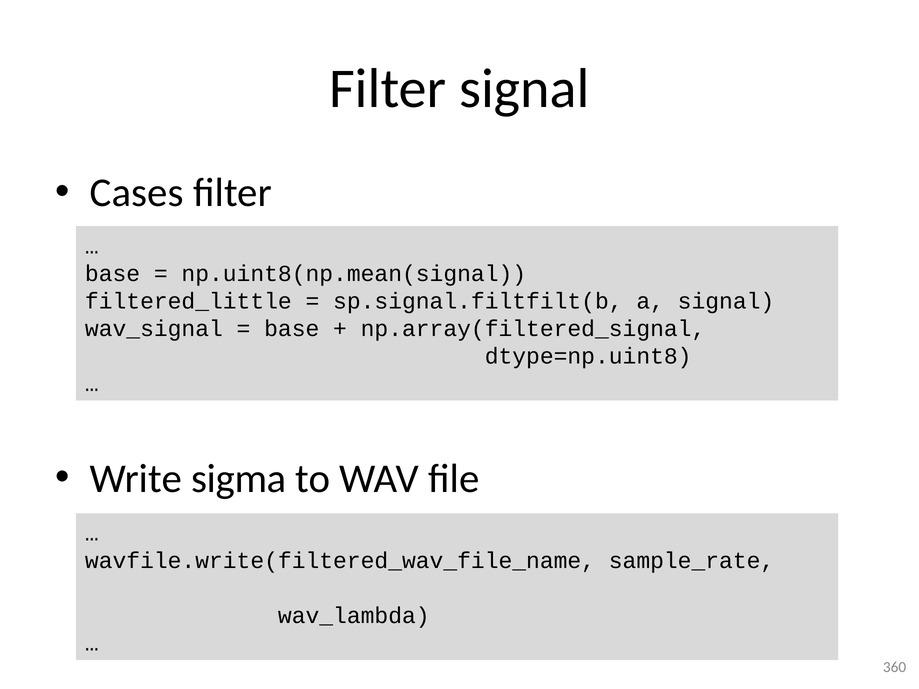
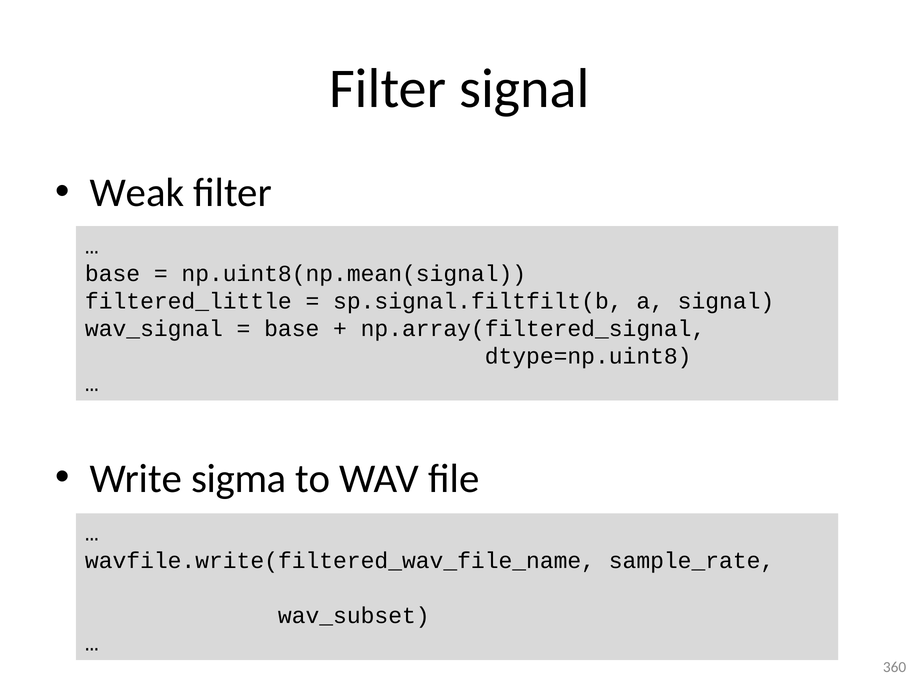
Cases: Cases -> Weak (137, 193)
wav_lambda: wav_lambda -> wav_subset (354, 616)
